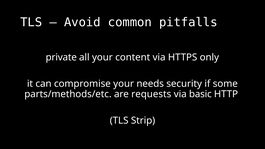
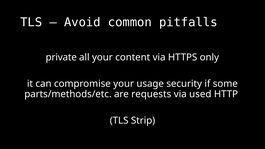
needs: needs -> usage (150, 84)
basic: basic -> used (200, 94)
